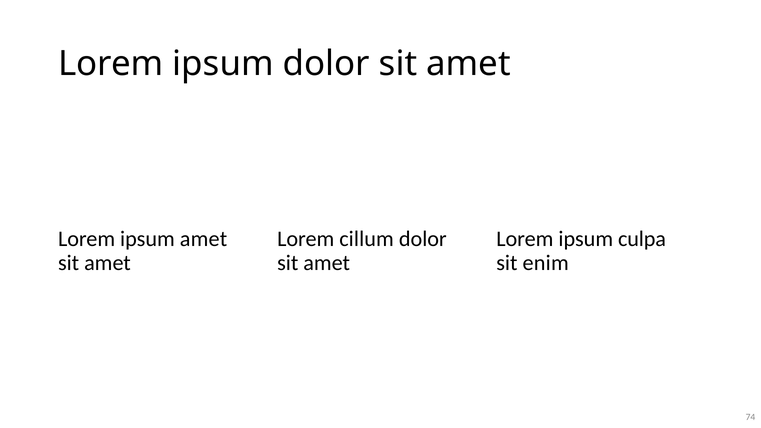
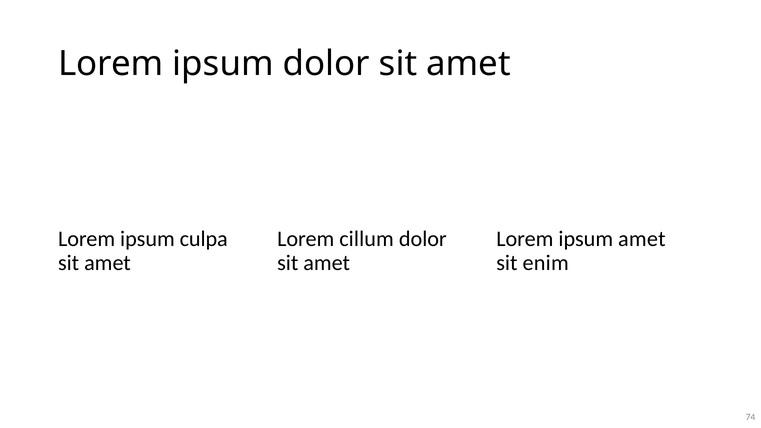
ipsum amet: amet -> culpa (204, 239)
ipsum culpa: culpa -> amet (642, 239)
